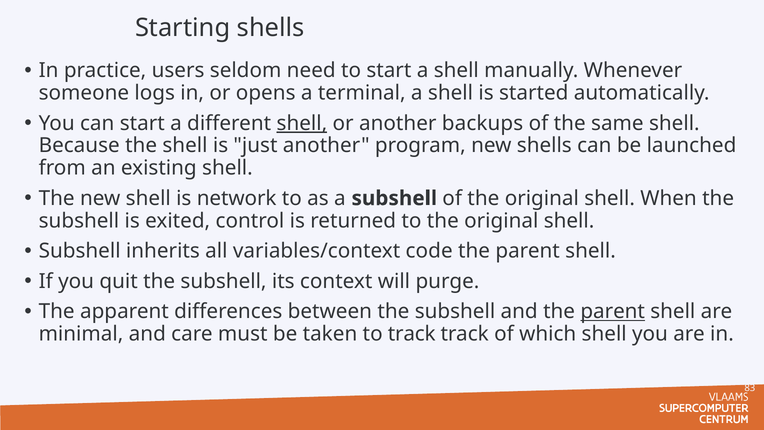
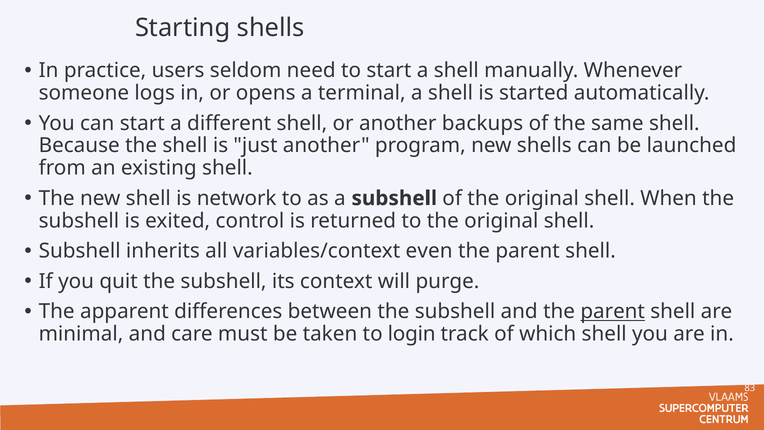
shell underline: present -> none (302, 123)
code: code -> even (429, 251)
to track: track -> login (412, 334)
